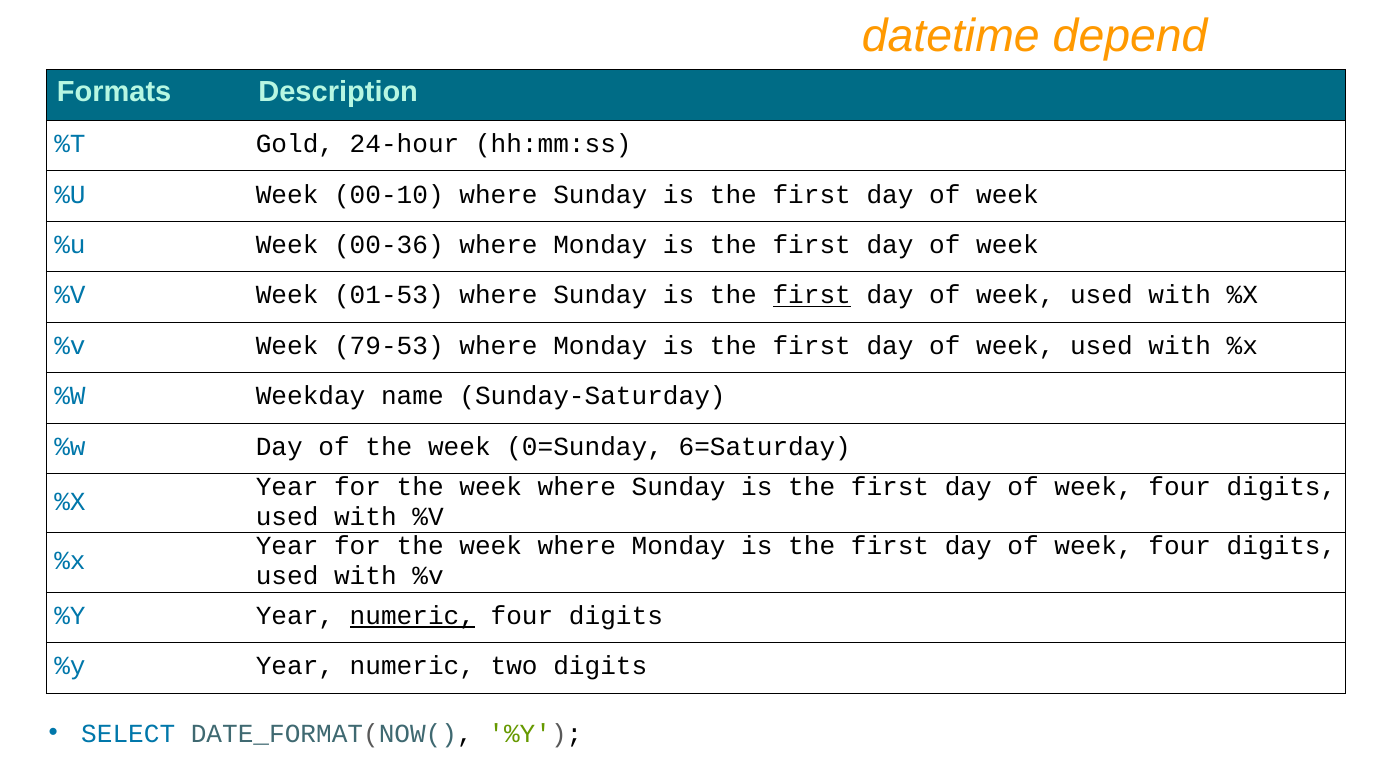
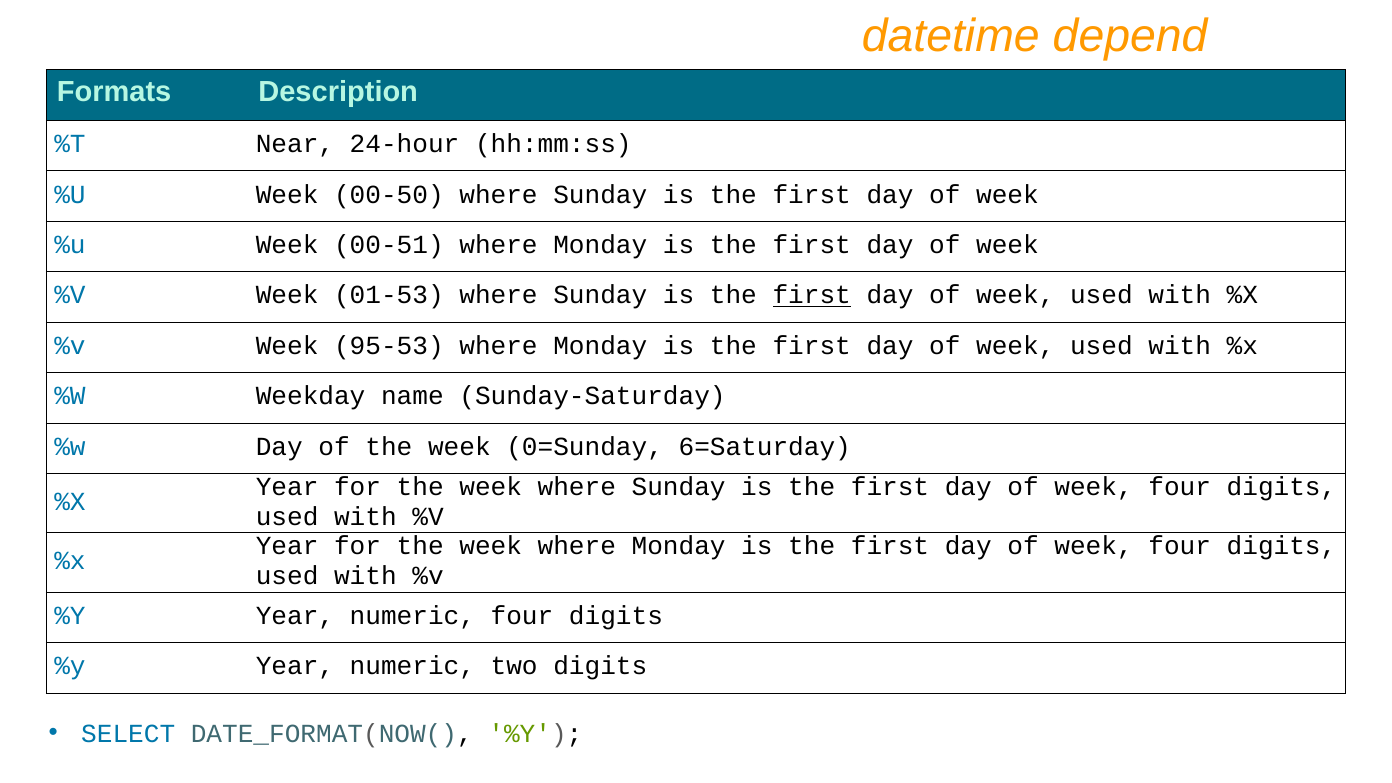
Gold: Gold -> Near (295, 144)
00-10: 00-10 -> 00-50 (389, 194)
00-36: 00-36 -> 00-51 (389, 245)
79-53: 79-53 -> 95-53 (389, 346)
numeric underline: present -> none (412, 616)
